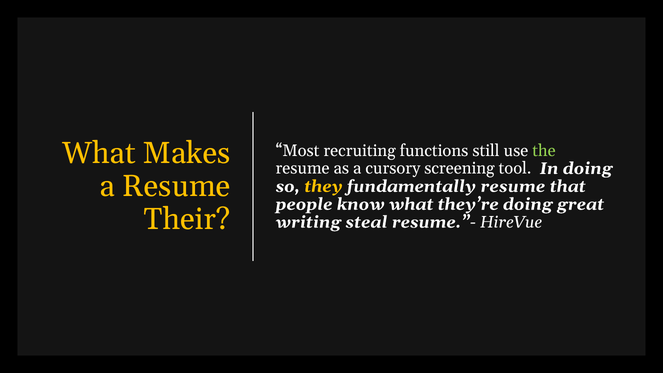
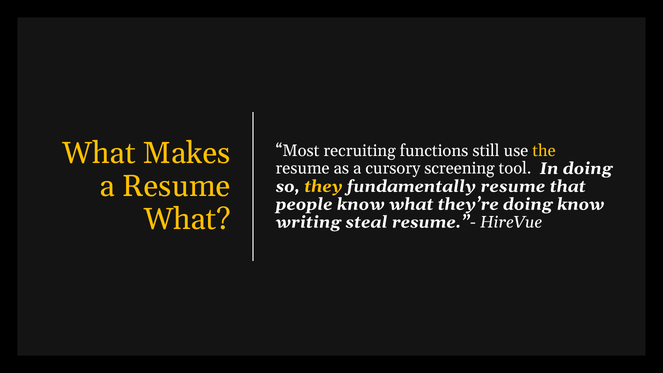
the colour: light green -> yellow (544, 151)
doing great: great -> know (581, 204)
Their: Their -> What (187, 219)
